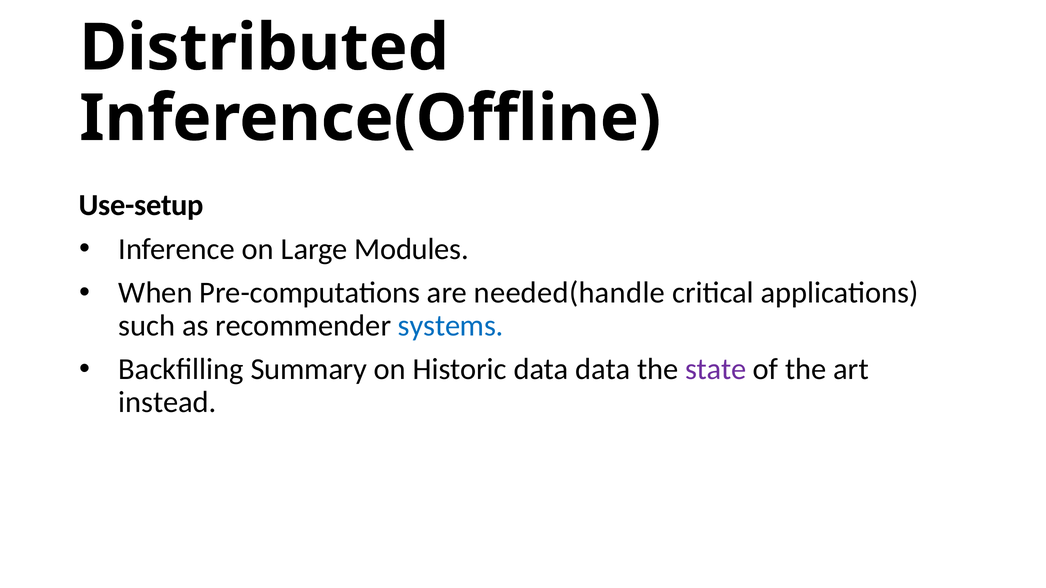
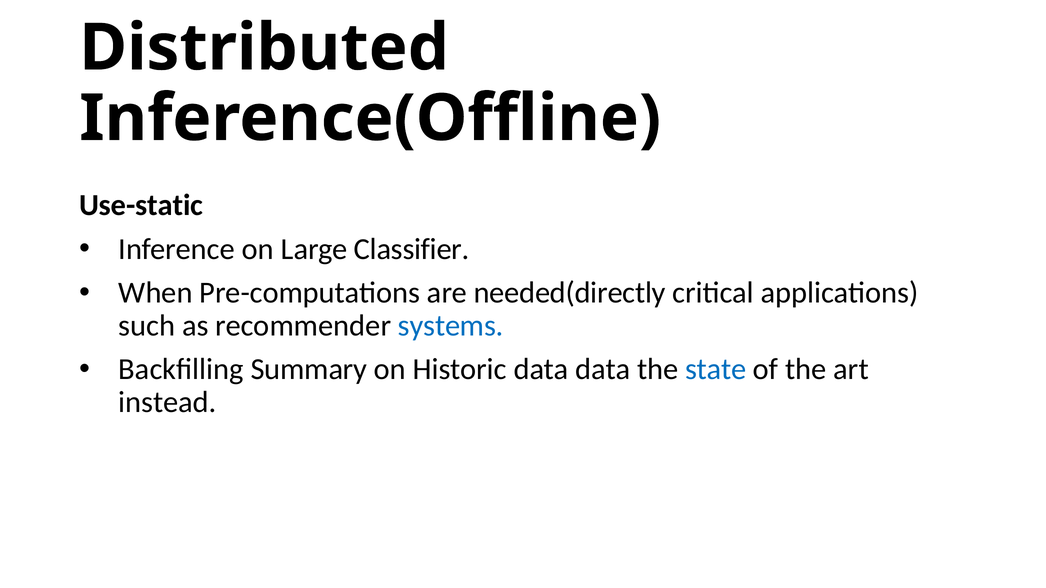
Use-setup: Use-setup -> Use-static (141, 205)
Modules: Modules -> Classifier (412, 249)
needed(handle: needed(handle -> needed(directly (570, 293)
state colour: purple -> blue (716, 370)
